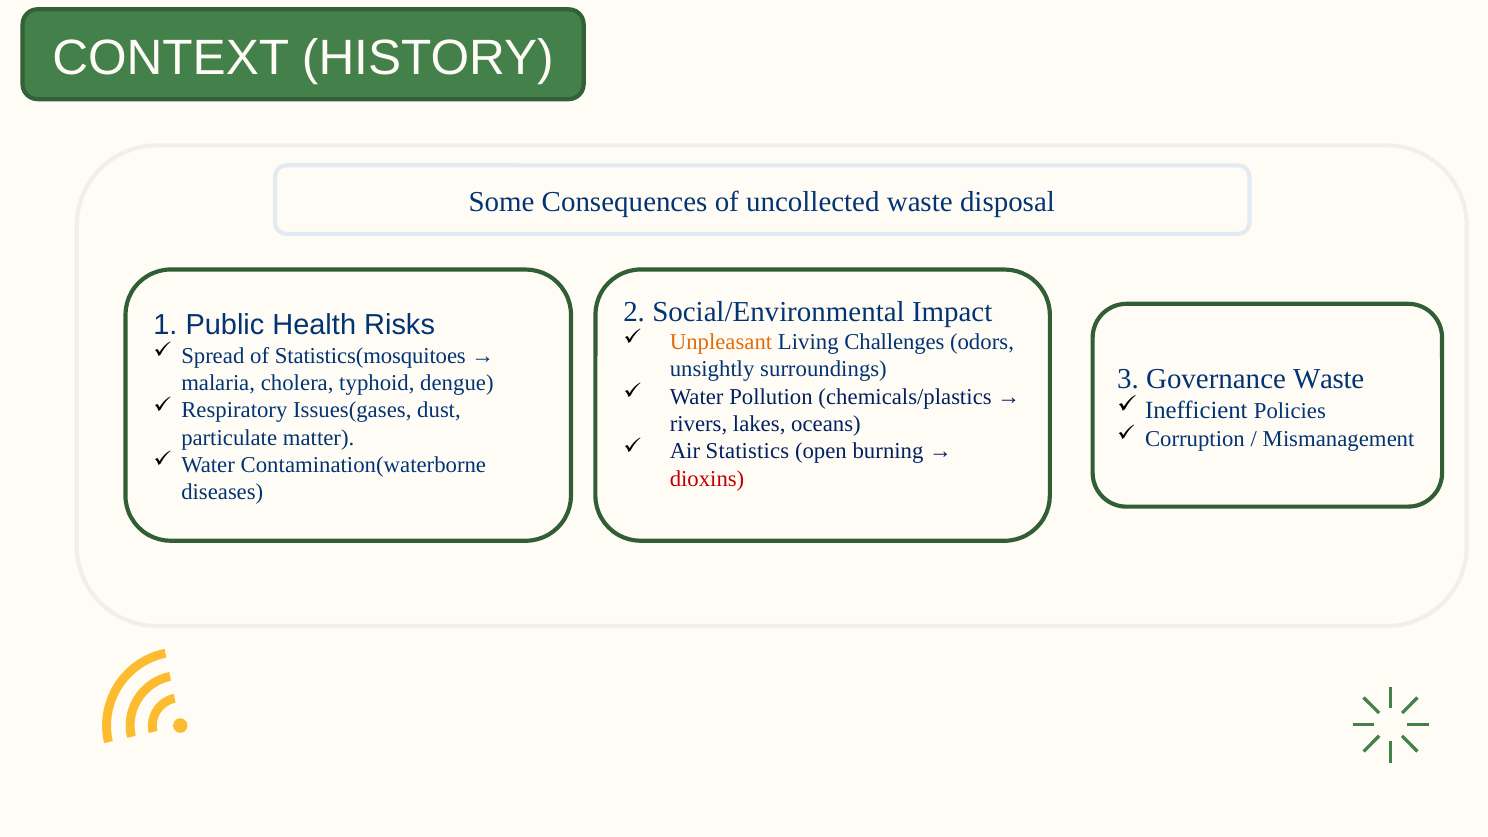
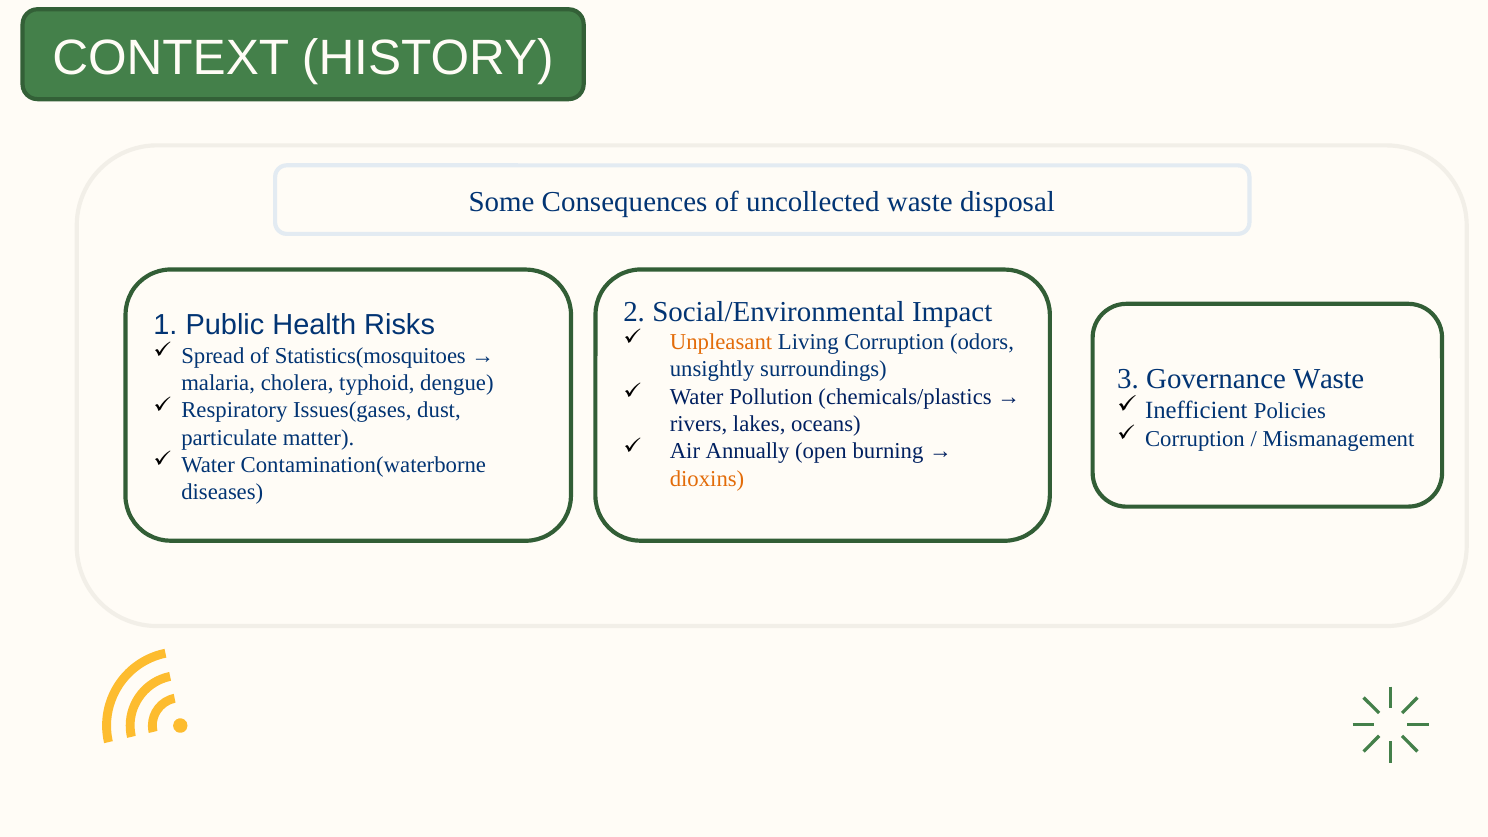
Living Challenges: Challenges -> Corruption (894, 342)
Statistics: Statistics -> Annually (748, 451)
dioxins colour: red -> orange (707, 479)
